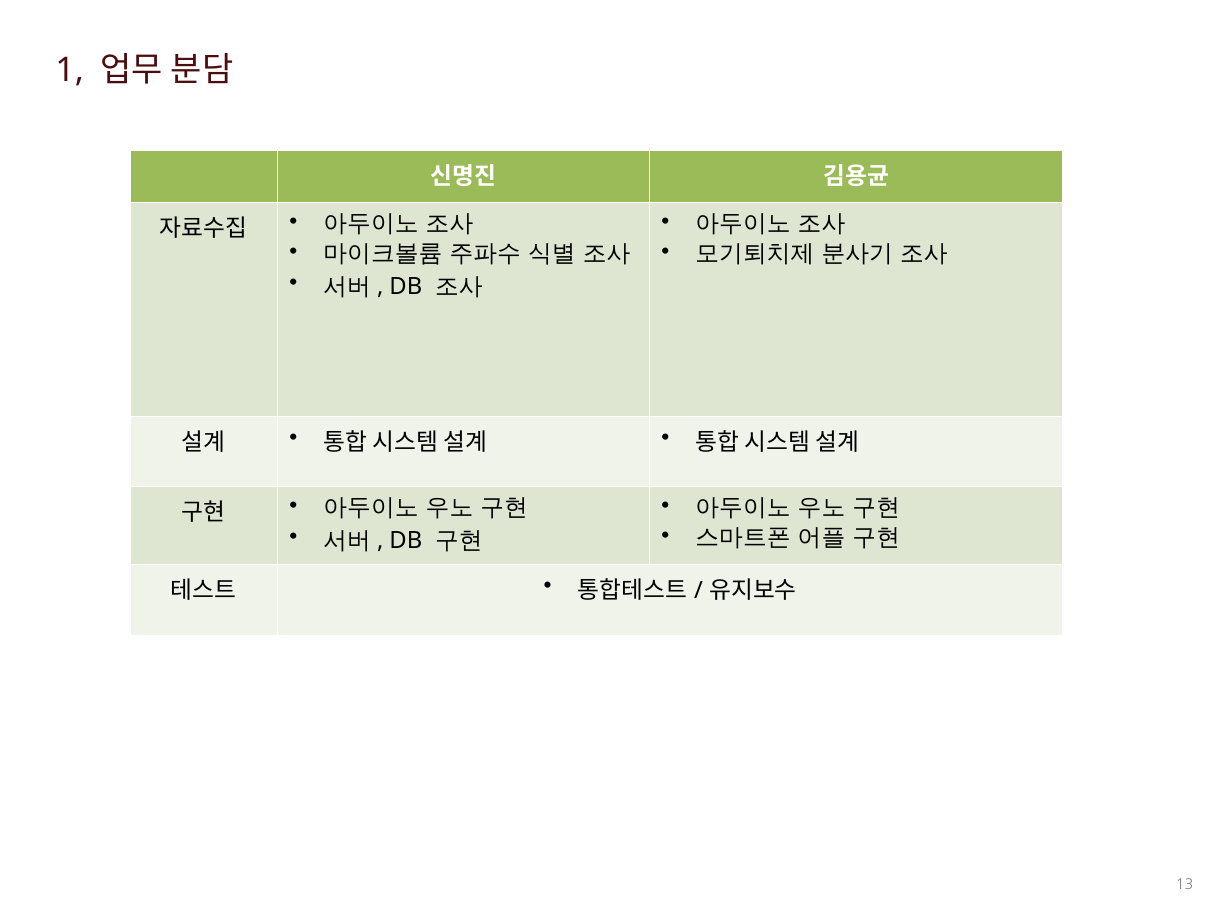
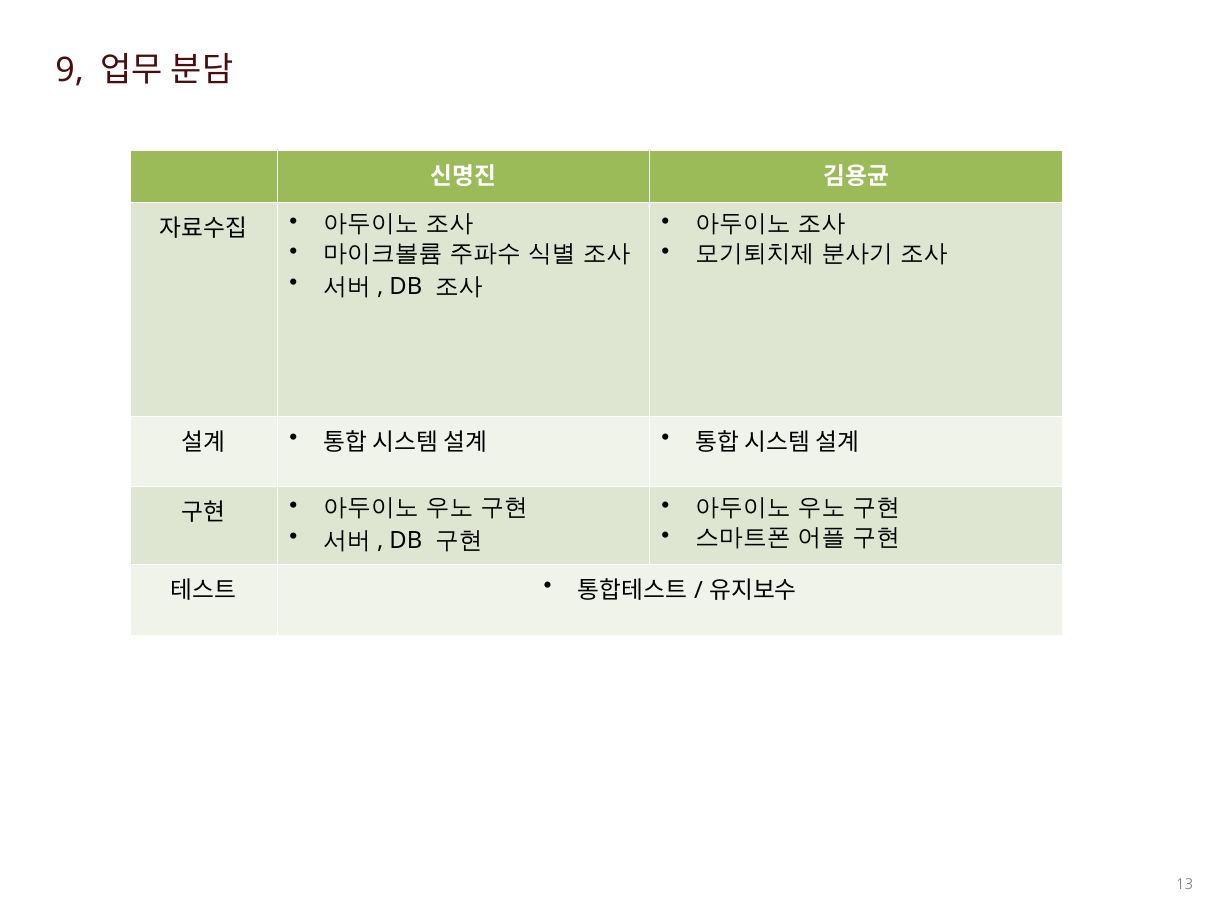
1: 1 -> 9 (70, 71)
